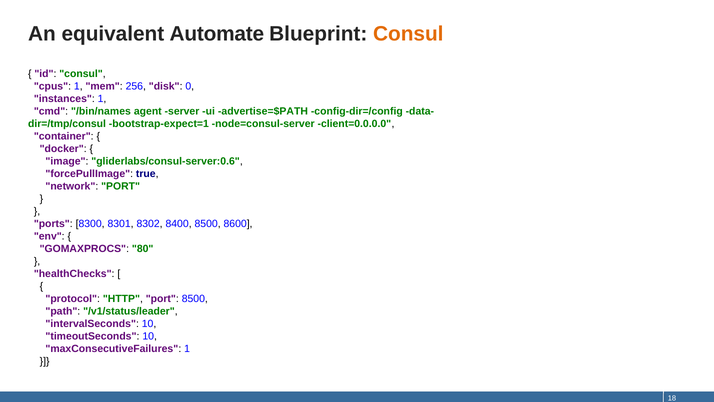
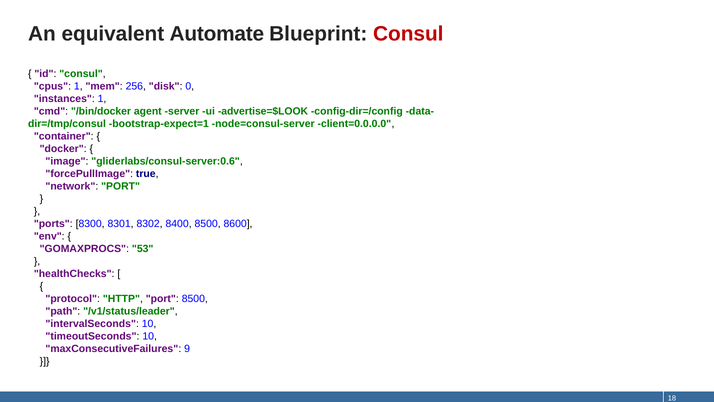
Consul colour: orange -> red (408, 34)
/bin/names: /bin/names -> /bin/docker (101, 111)
advertise=$PATH: advertise=$PATH -> advertise=$LOOK (263, 111)
80: 80 -> 53 (143, 249)
maxConsecutiveFailures 1: 1 -> 9 (187, 349)
